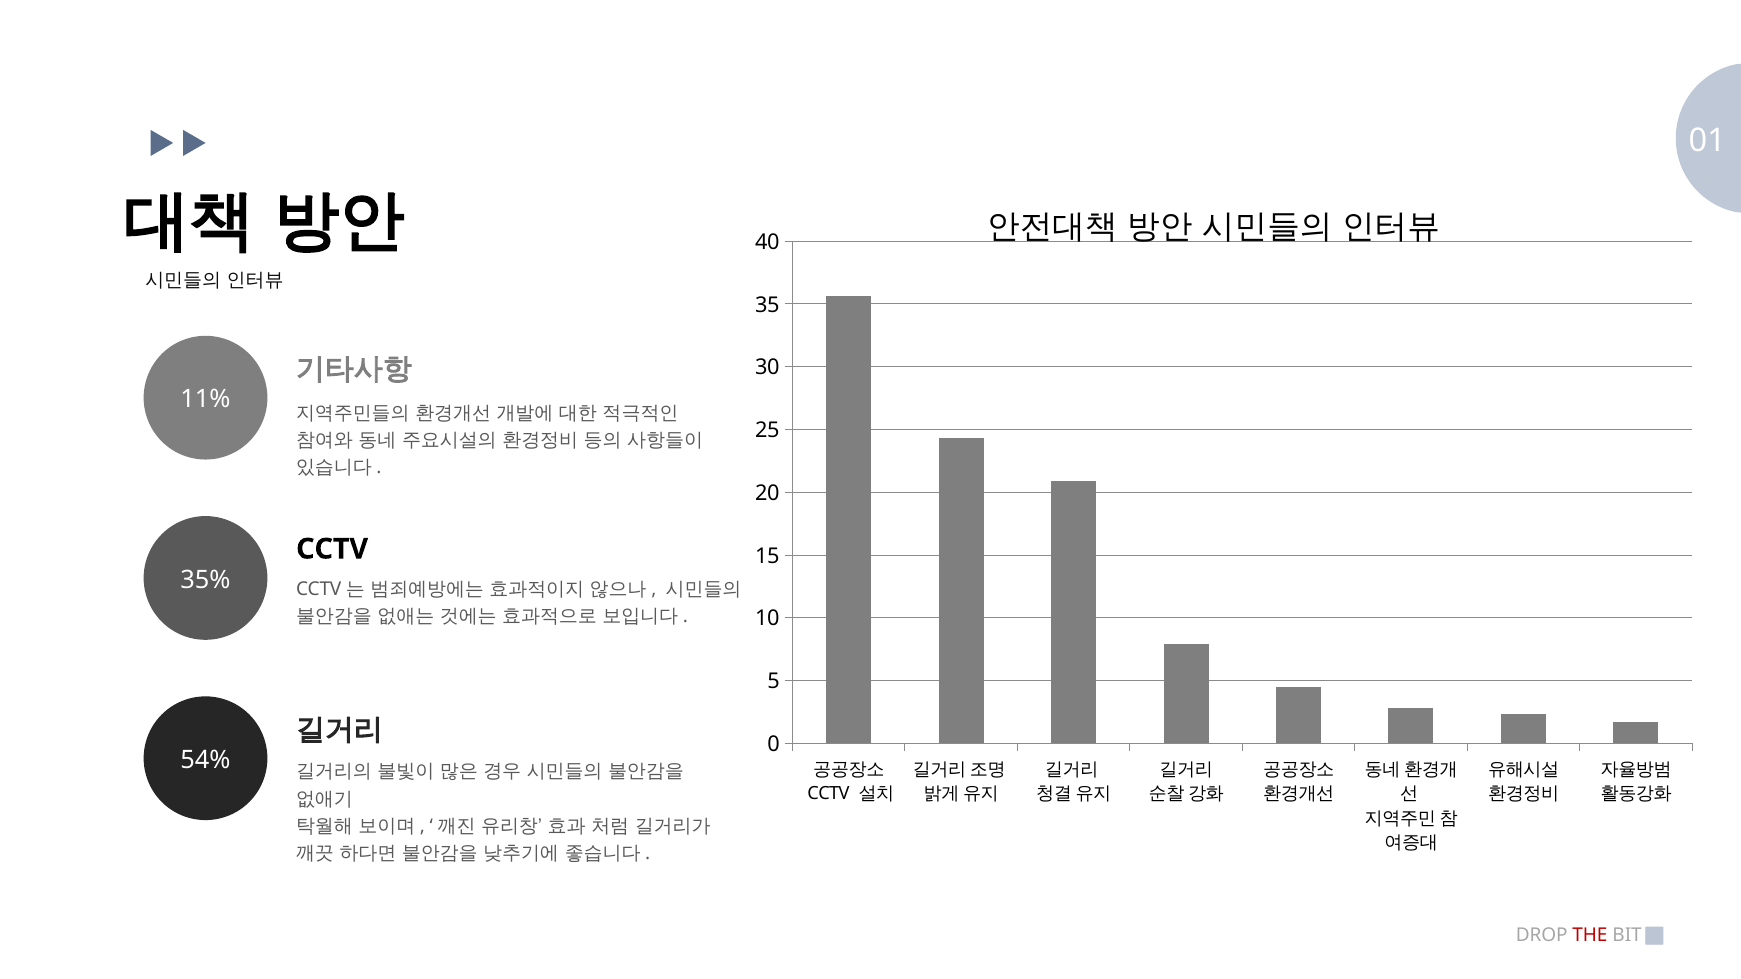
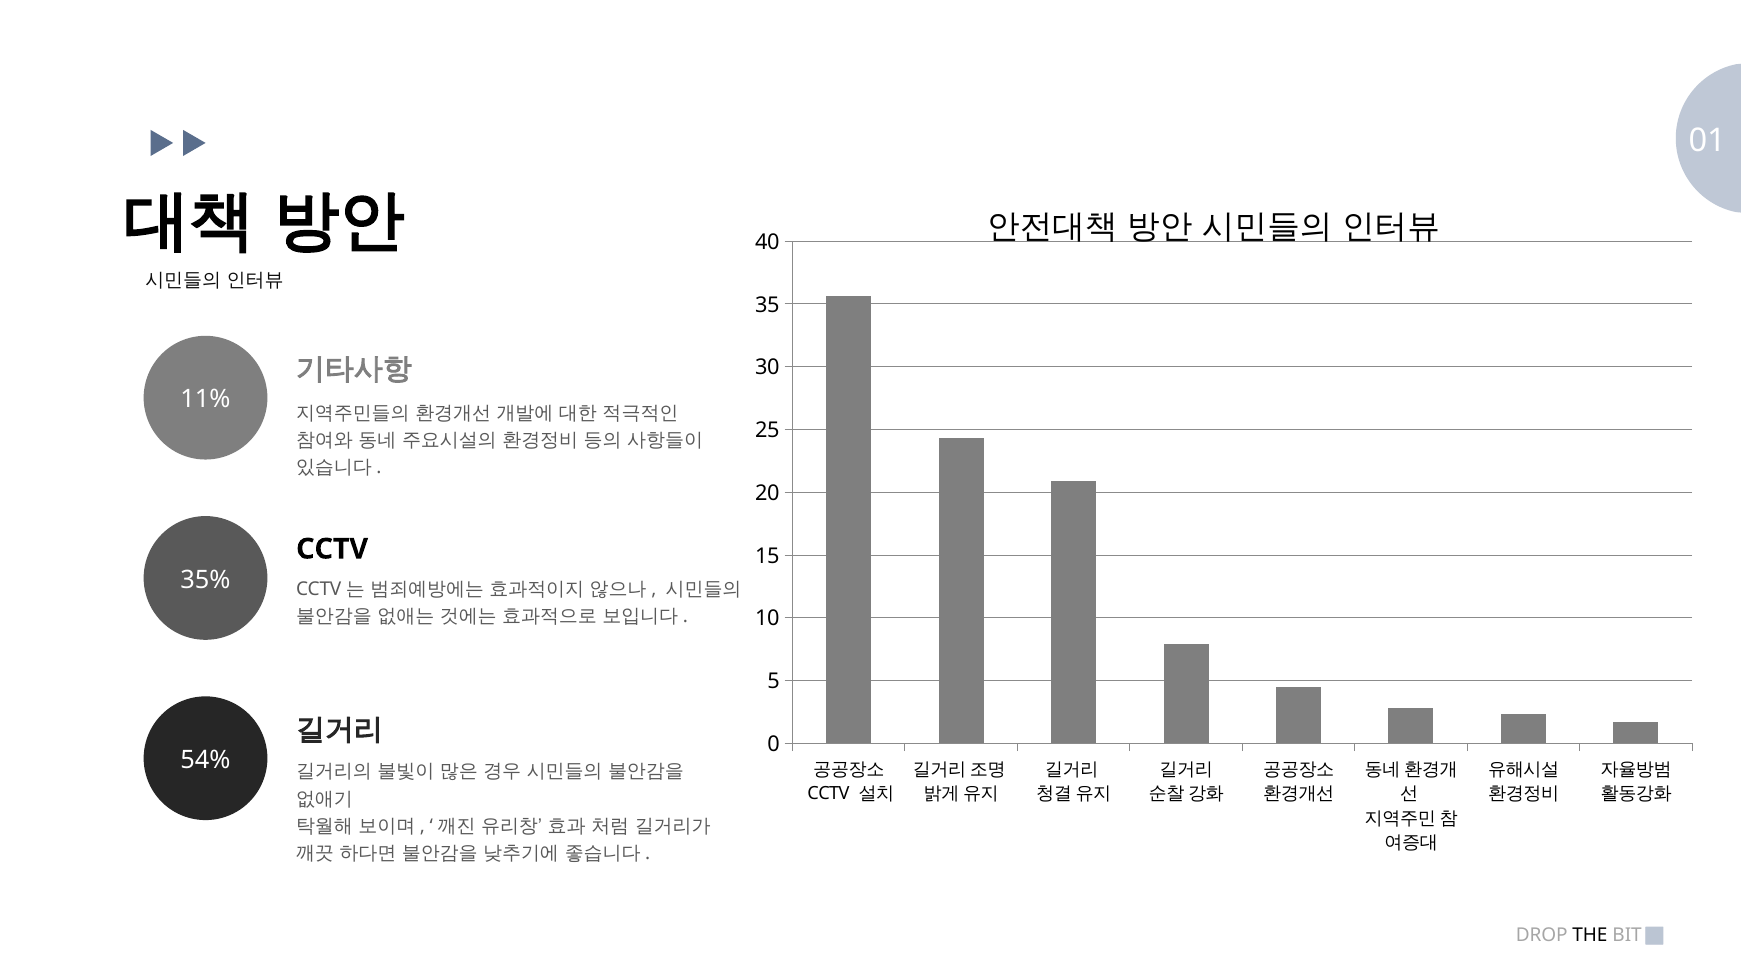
THE colour: red -> black (1590, 936)
